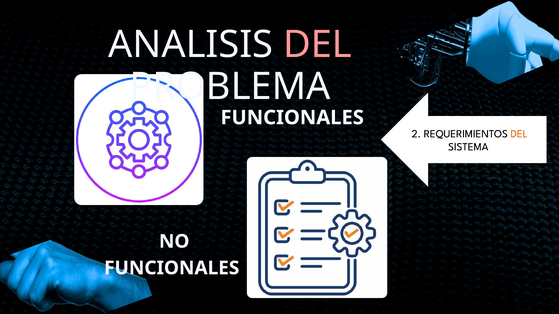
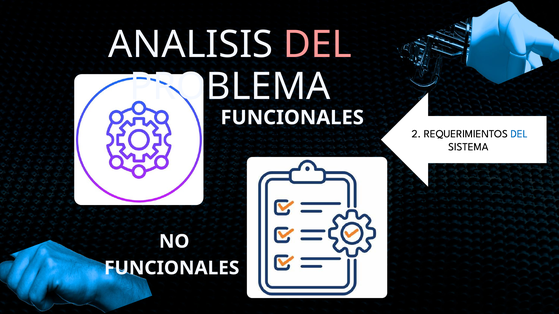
DEL colour: orange -> blue (519, 134)
